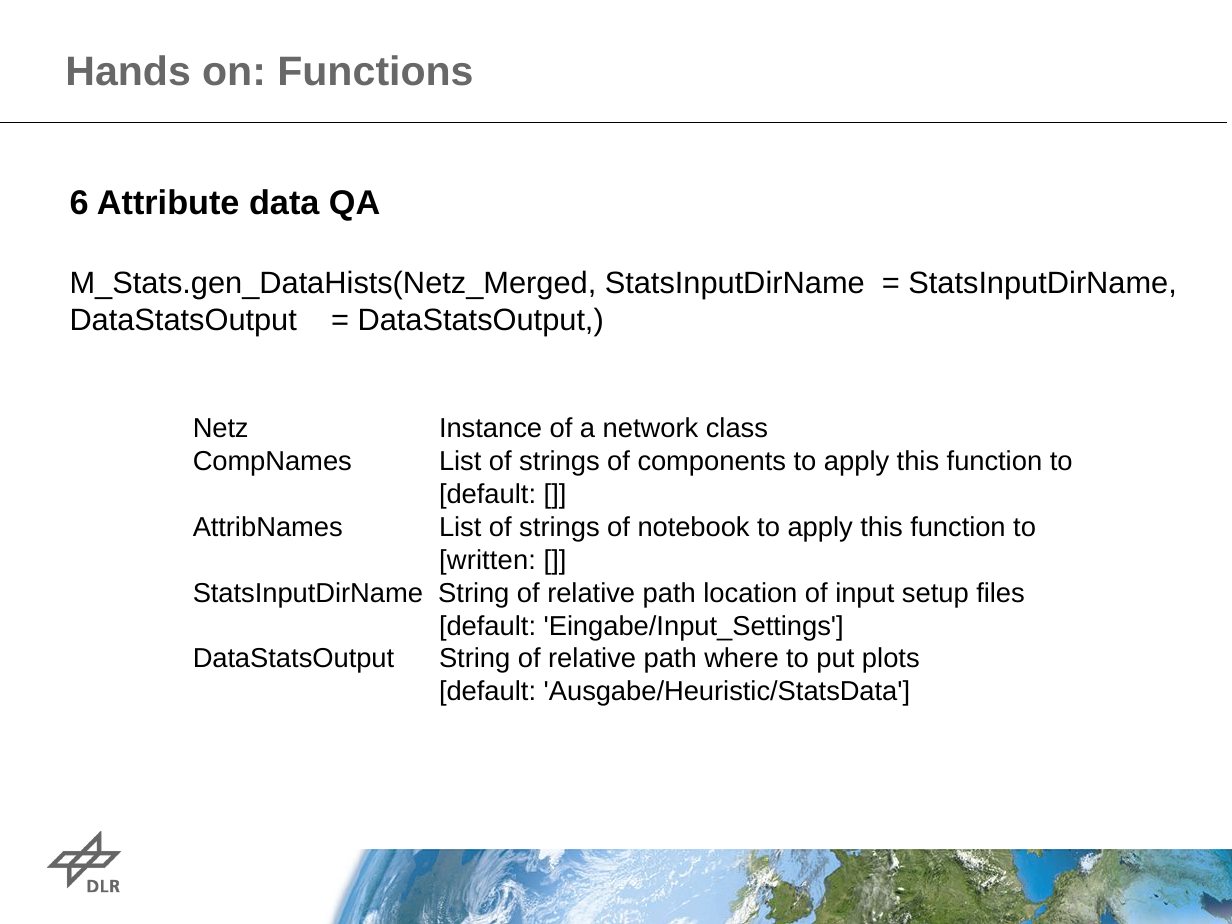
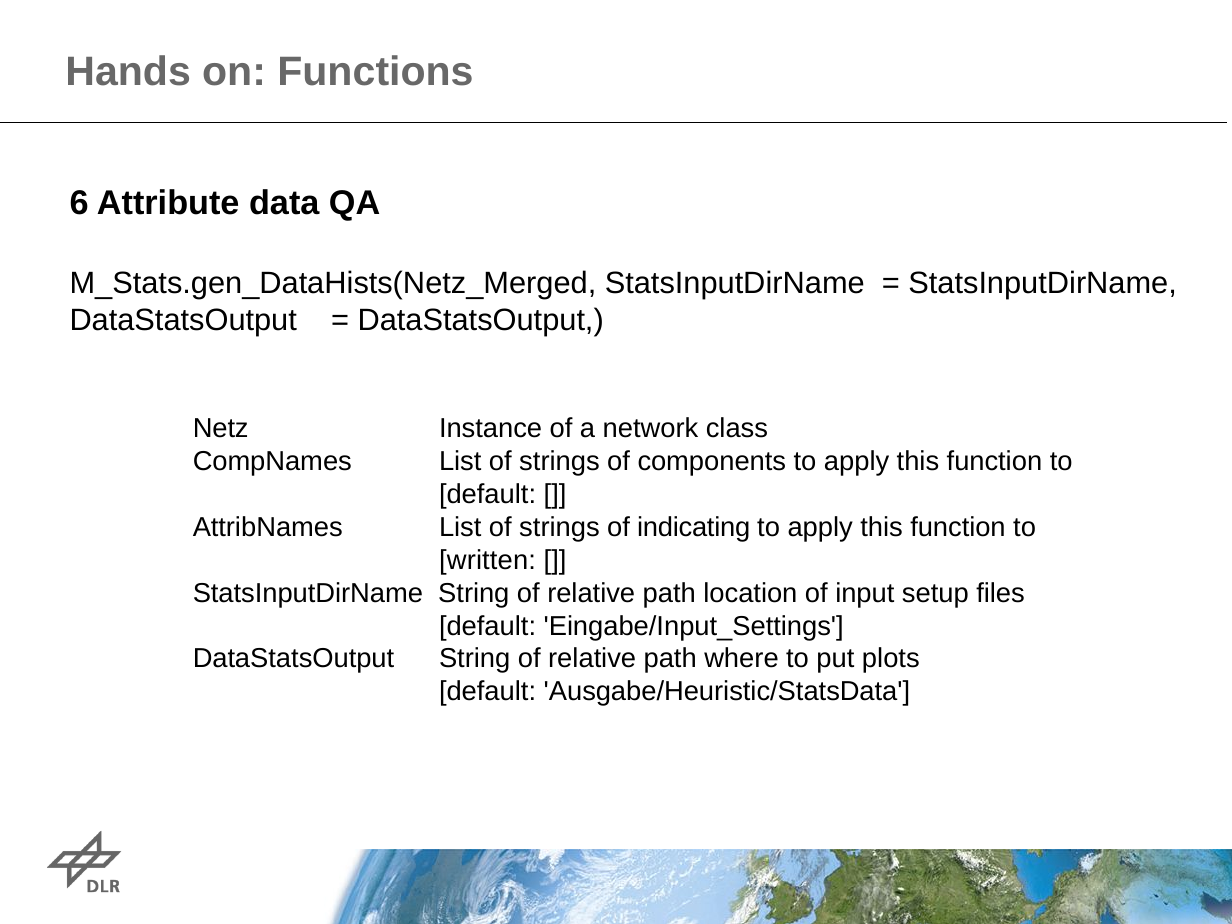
notebook: notebook -> indicating (694, 527)
